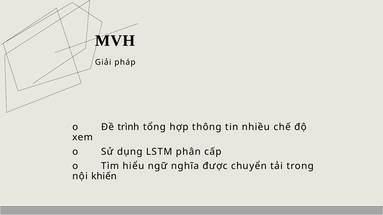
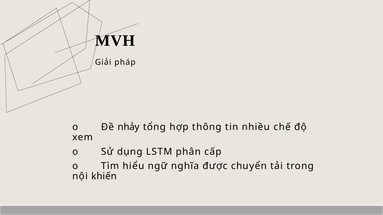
trình: trình -> nhảy (129, 127)
